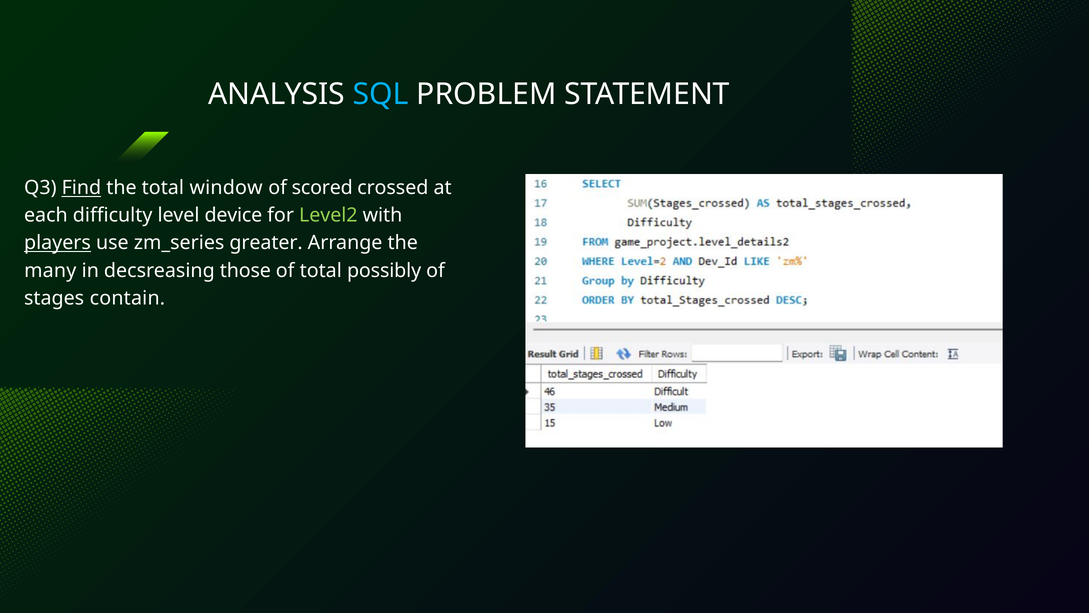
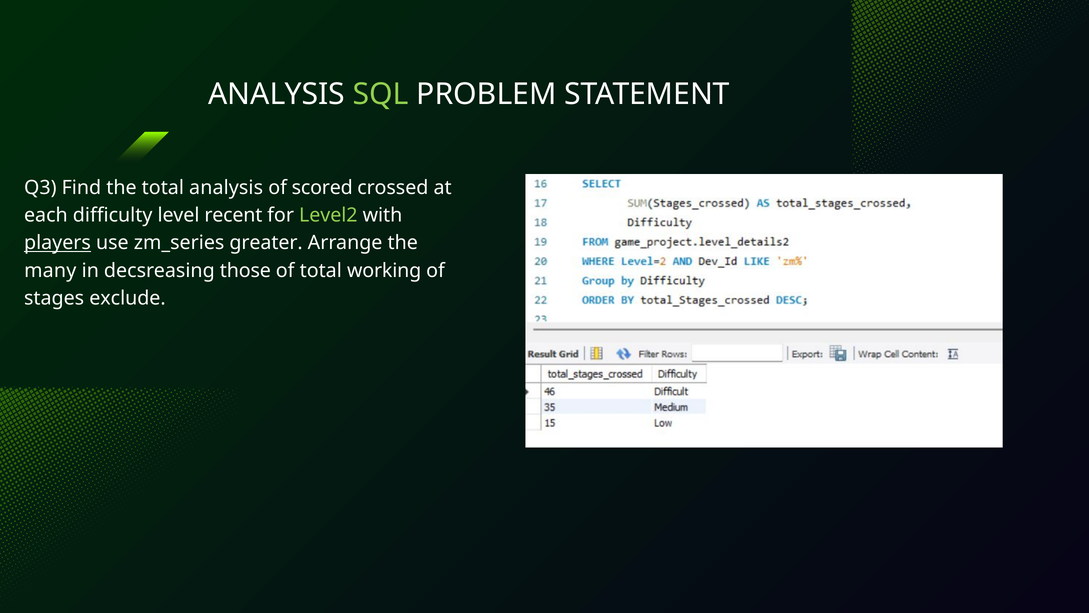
SQL colour: light blue -> light green (381, 94)
Find underline: present -> none (81, 188)
total window: window -> analysis (226, 188)
device: device -> recent (233, 215)
possibly: possibly -> working (384, 270)
contain: contain -> exclude (128, 298)
